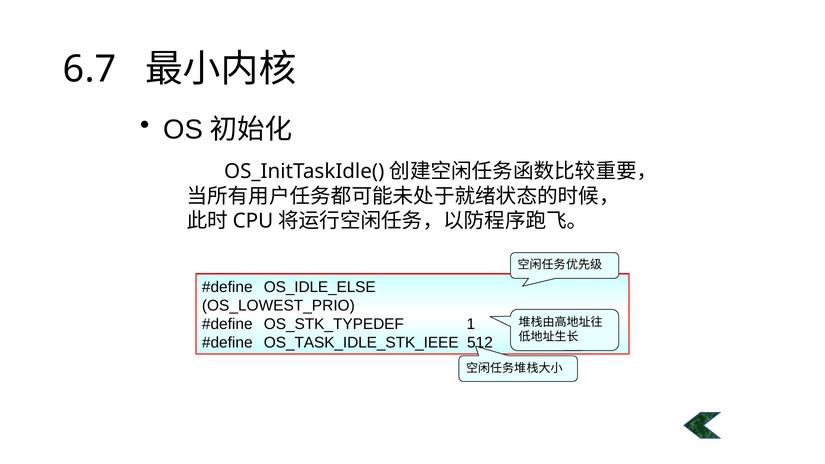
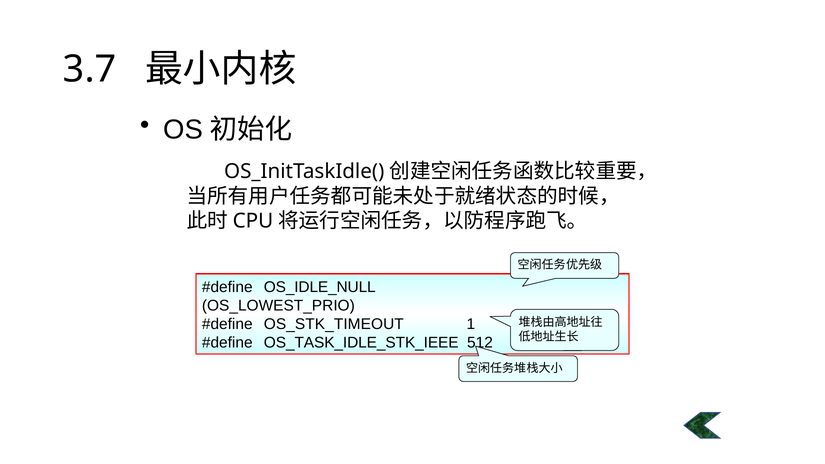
6.7: 6.7 -> 3.7 (90, 69)
OS_IDLE_ELSE: OS_IDLE_ELSE -> OS_IDLE_NULL (320, 287)
OS_STK_TYPEDEF: OS_STK_TYPEDEF -> OS_STK_TIMEOUT (334, 324)
